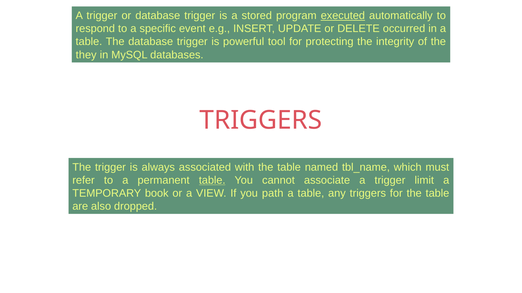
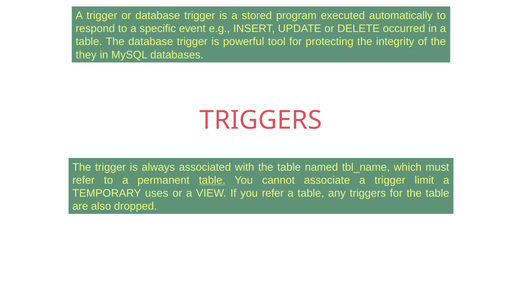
executed underline: present -> none (343, 16)
book: book -> uses (157, 194)
you path: path -> refer (273, 194)
